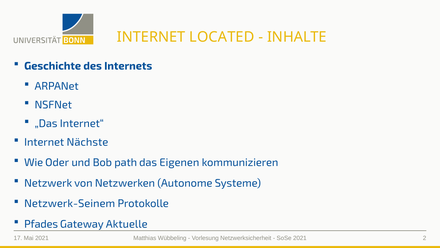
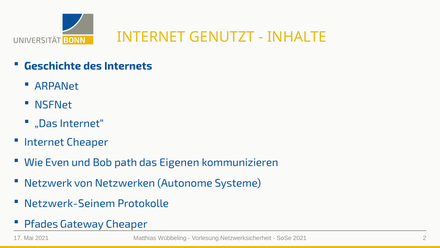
LOCATED: LOCATED -> GENUTZT (222, 37)
Internet Nächste: Nächste -> Cheaper (87, 142)
Oder: Oder -> Even (57, 162)
Gateway Aktuelle: Aktuelle -> Cheaper (127, 224)
